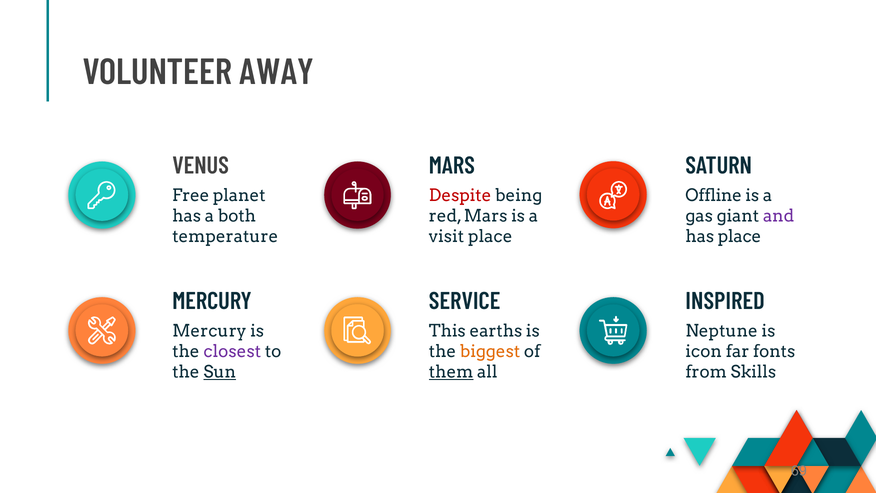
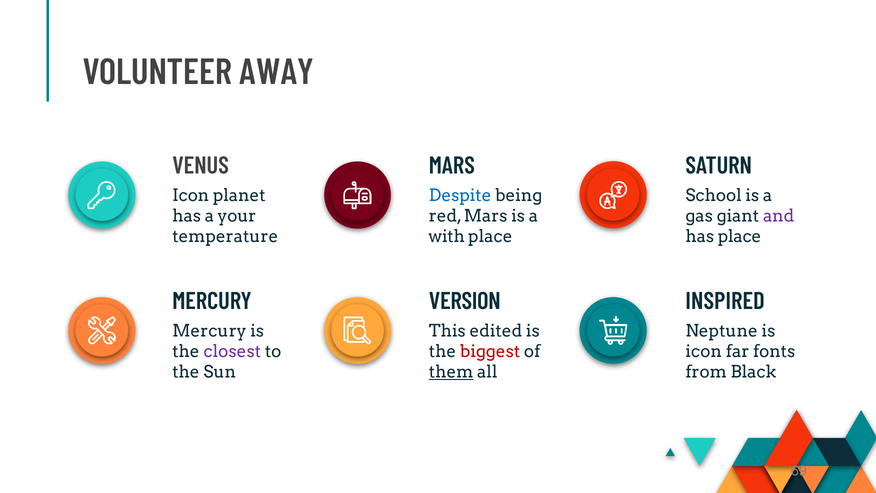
Free: Free -> Icon (191, 196)
Despite colour: red -> blue (460, 196)
Offline: Offline -> School (714, 196)
both: both -> your (237, 216)
visit: visit -> with (447, 236)
SERVICE: SERVICE -> VERSION (465, 301)
earths: earths -> edited (496, 331)
biggest colour: orange -> red (490, 351)
Sun underline: present -> none (220, 372)
Skills: Skills -> Black (753, 372)
